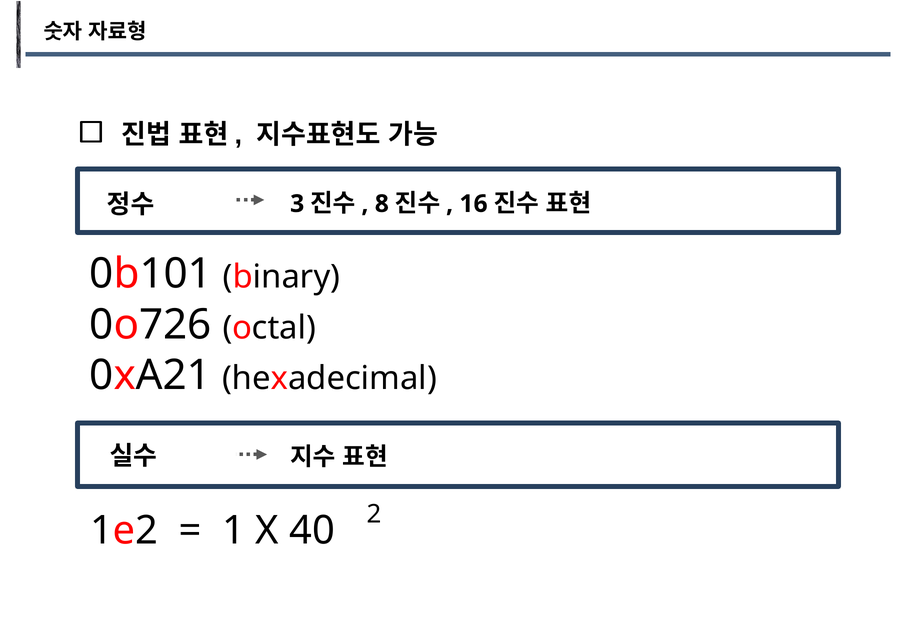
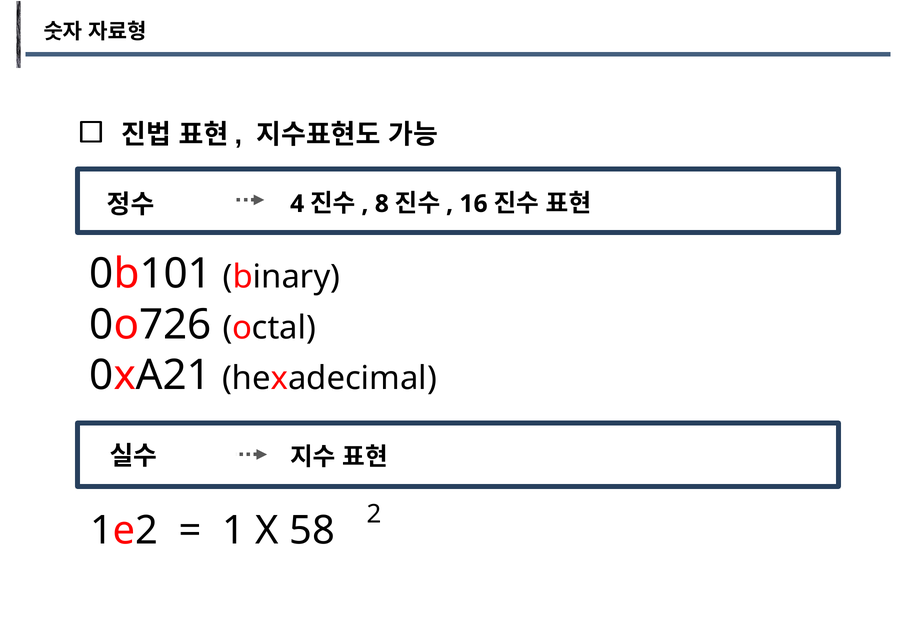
3: 3 -> 4 (297, 204)
40: 40 -> 58 (312, 531)
